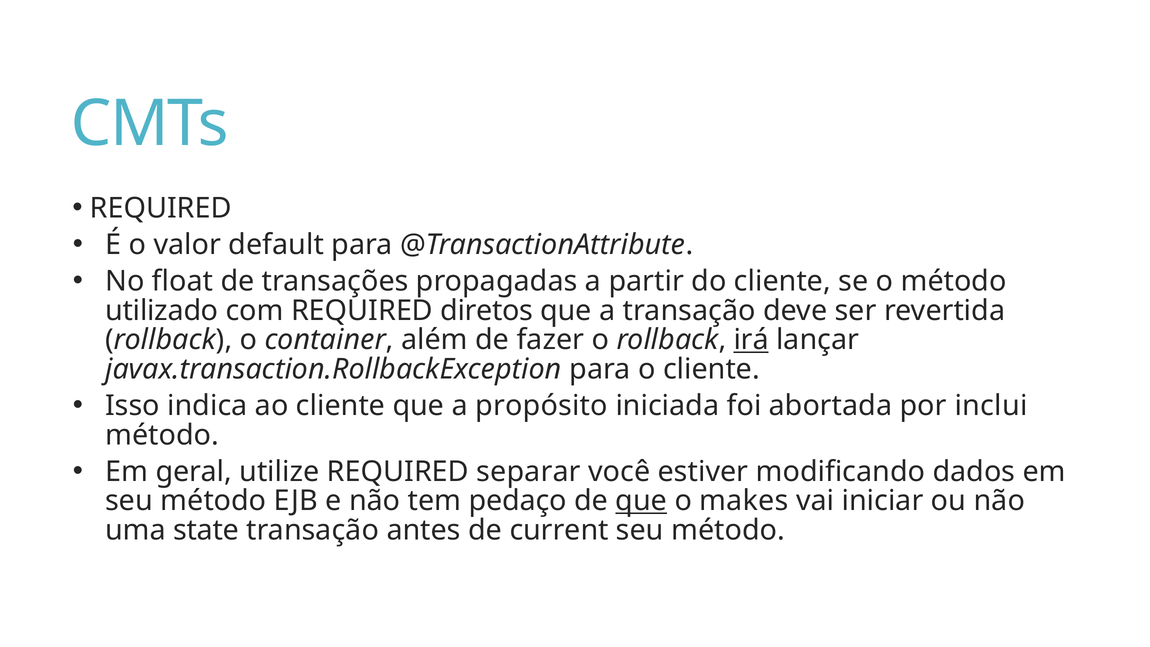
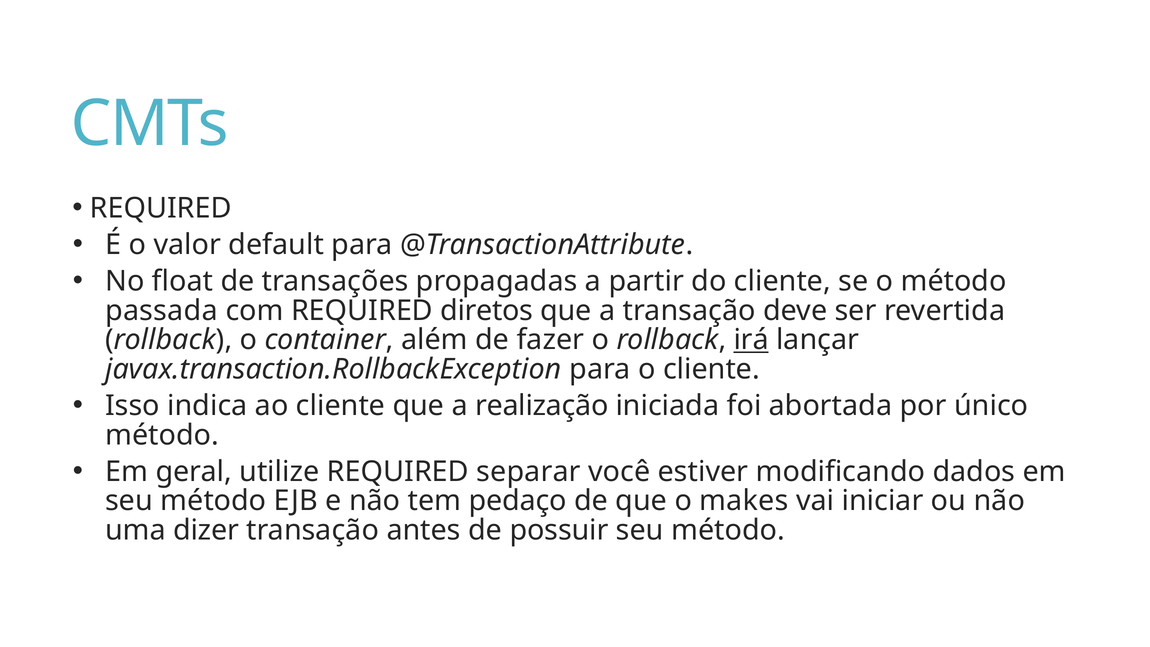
utilizado: utilizado -> passada (162, 310)
propósito: propósito -> realização (542, 406)
inclui: inclui -> único (991, 406)
que underline: present -> none (641, 501)
state: state -> dizer (206, 530)
current: current -> possuir (559, 530)
